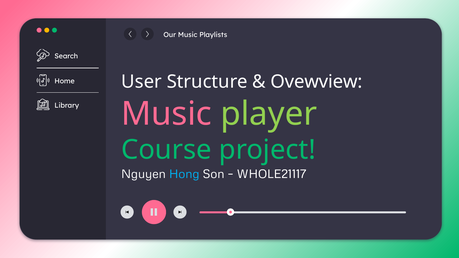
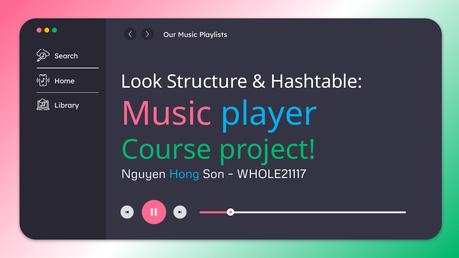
User: User -> Look (142, 82)
Ovewview: Ovewview -> Hashtable (317, 82)
player colour: light green -> light blue (269, 114)
